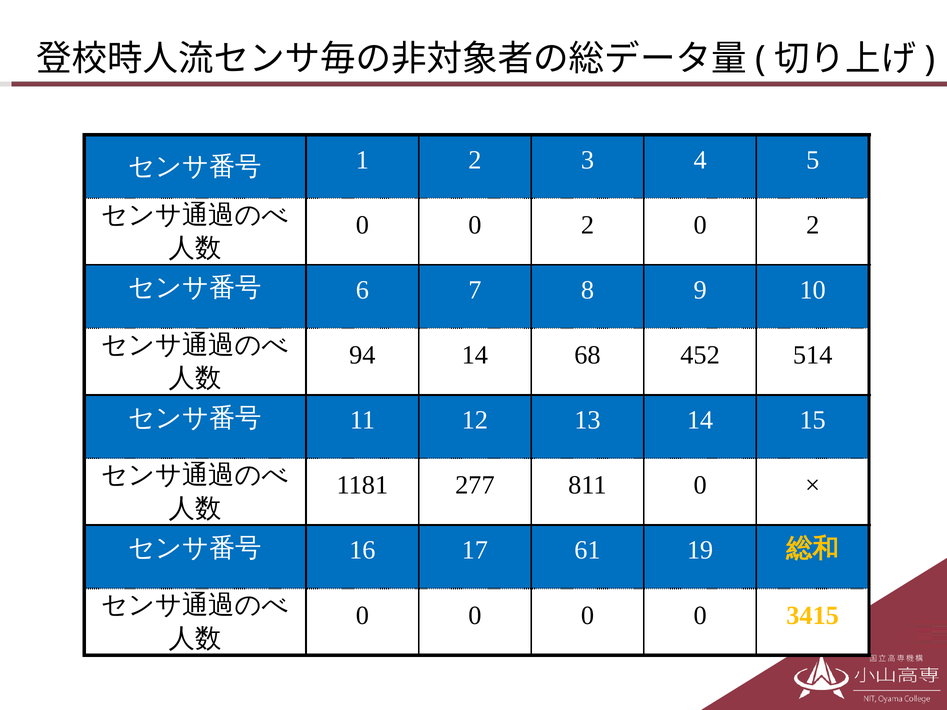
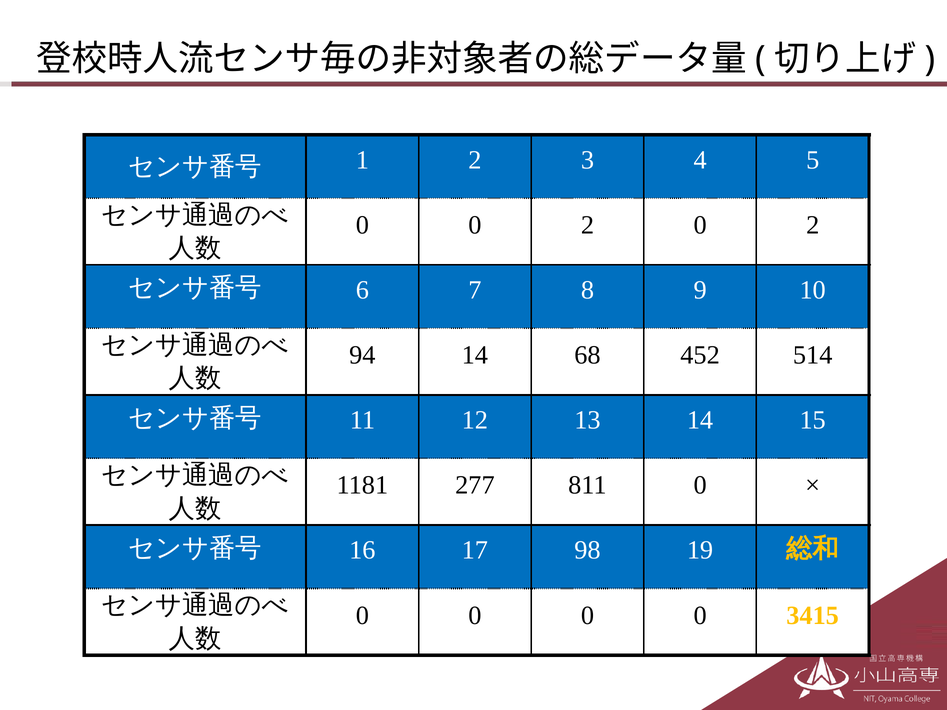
61: 61 -> 98 (587, 550)
